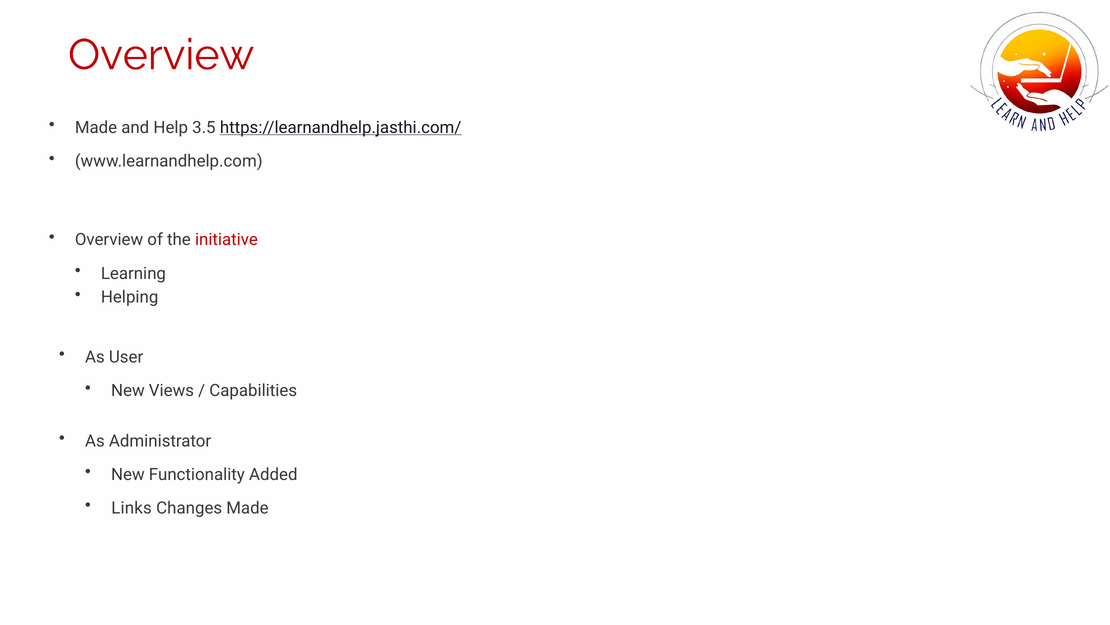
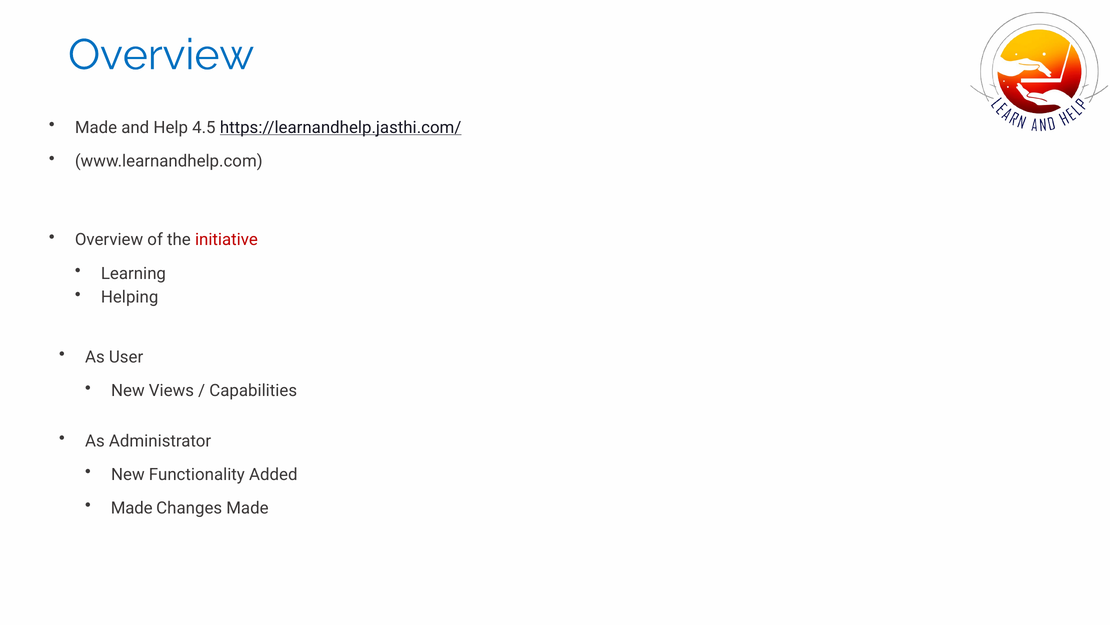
Overview colour: red -> blue (161, 55)
3.5: 3.5 -> 4.5 (204, 127)
Links: Links -> Made (132, 508)
